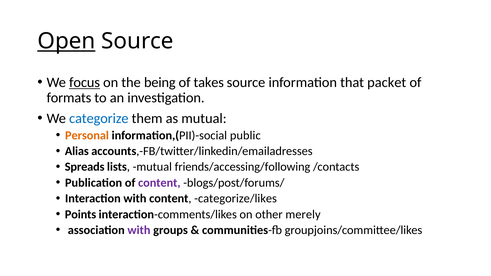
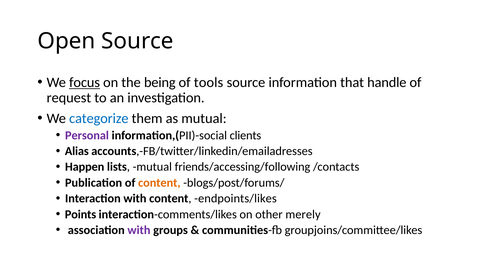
Open underline: present -> none (66, 41)
takes: takes -> tools (209, 83)
packet: packet -> handle (387, 83)
formats: formats -> request (69, 98)
Personal colour: orange -> purple (87, 135)
public: public -> clients (245, 135)
Spreads: Spreads -> Happen (85, 167)
content colour: purple -> orange (159, 183)
categorize/likes: categorize/likes -> endpoints/likes (236, 199)
